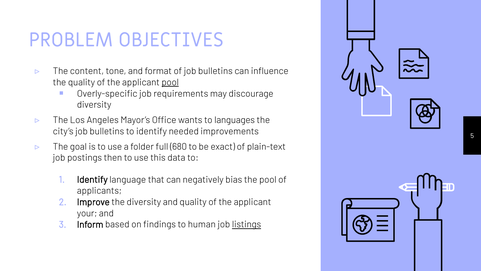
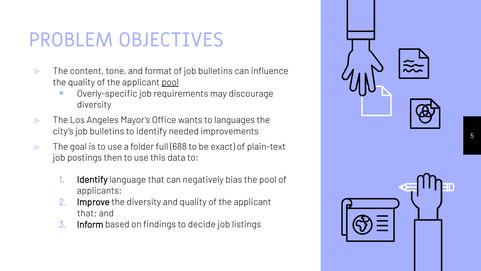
680: 680 -> 688 (178, 146)
your: your -> that (87, 213)
human: human -> decide (202, 224)
listings underline: present -> none (247, 224)
